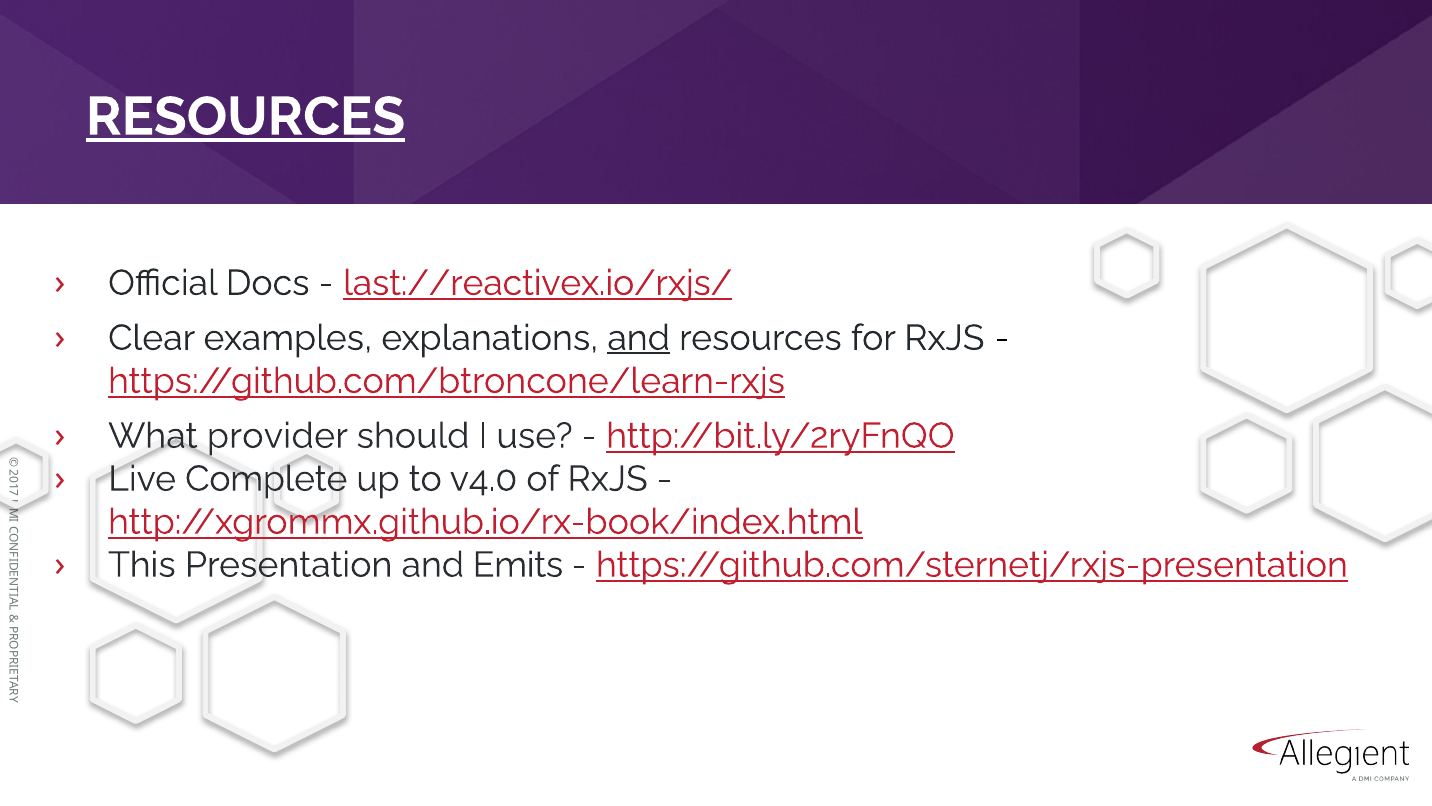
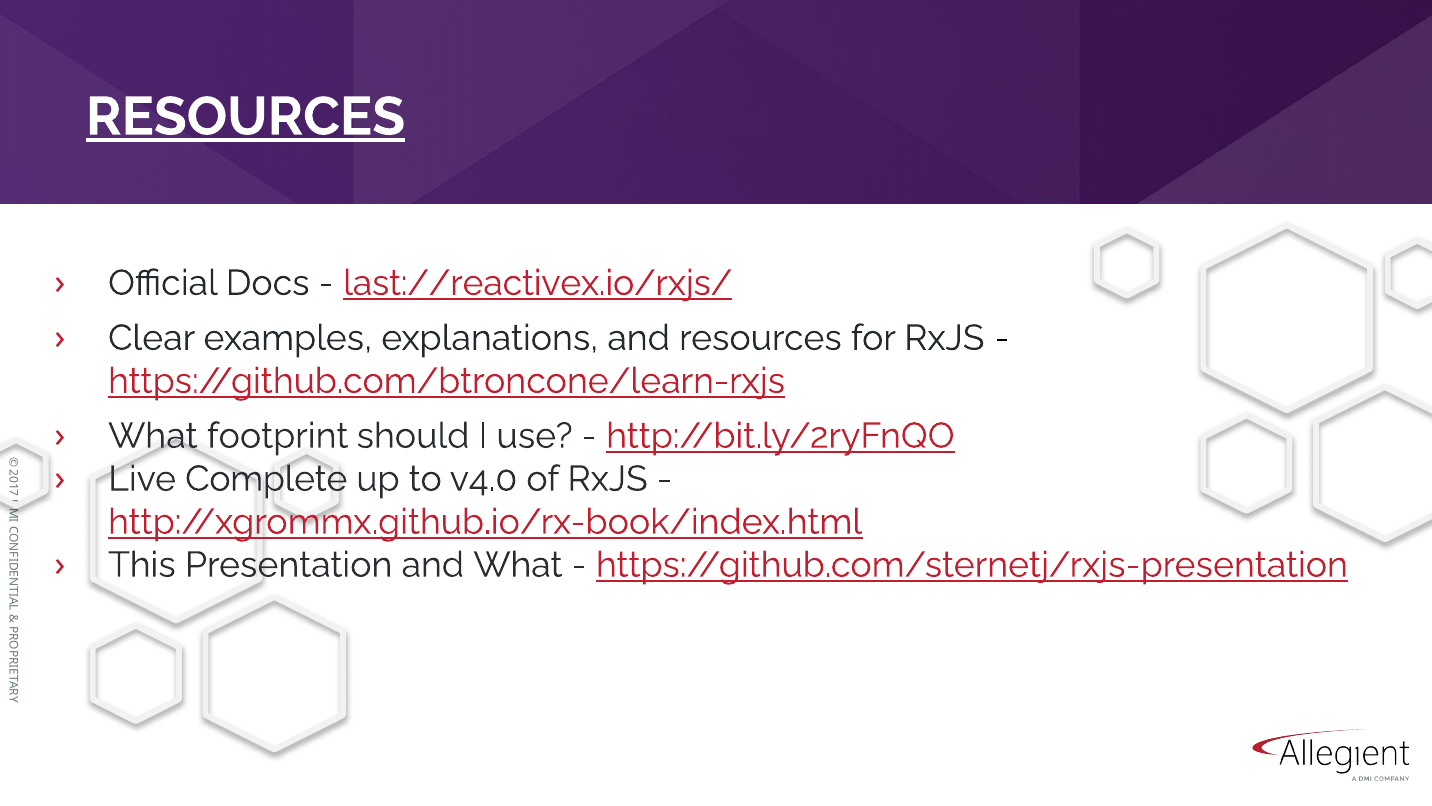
and underline: present -> none (639, 338)
provider: provider -> footprint (278, 436)
and Emits: Emits -> What (518, 565)
